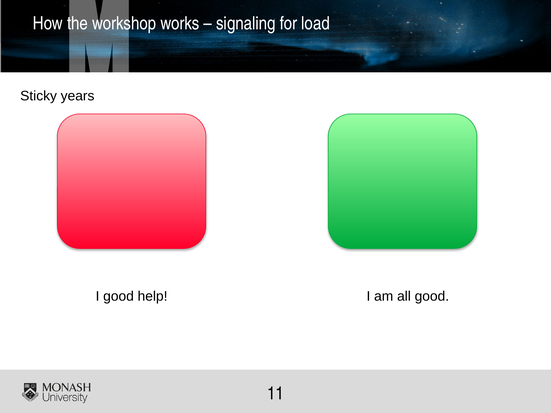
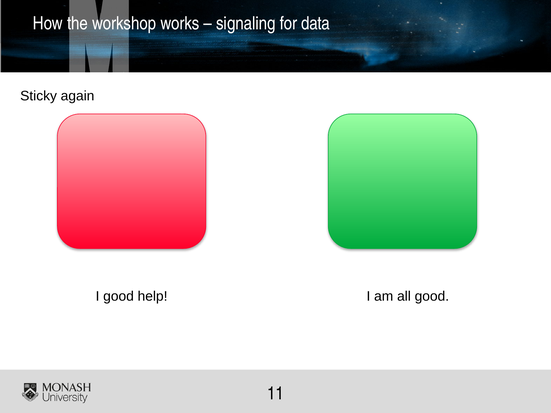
load: load -> data (316, 24)
years: years -> again (78, 96)
